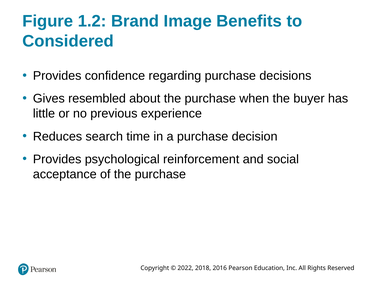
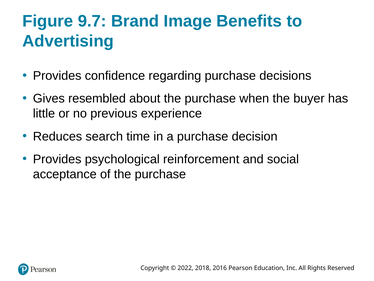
1.2: 1.2 -> 9.7 (92, 21)
Considered: Considered -> Advertising (68, 41)
